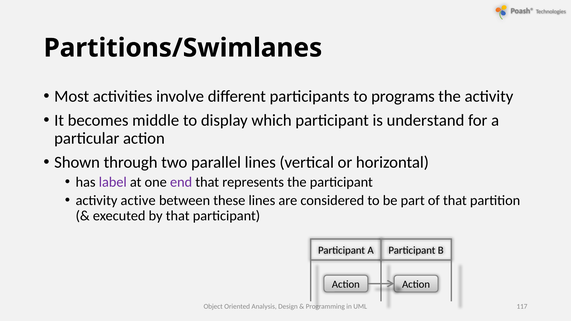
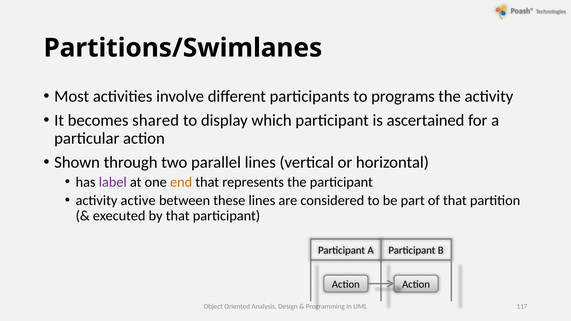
middle: middle -> shared (156, 120)
understand: understand -> ascertained (426, 120)
end colour: purple -> orange (181, 182)
